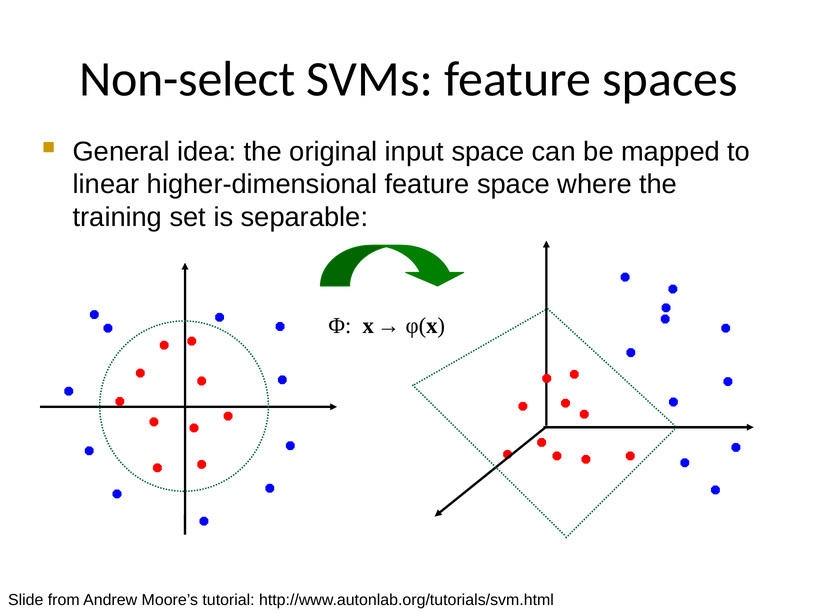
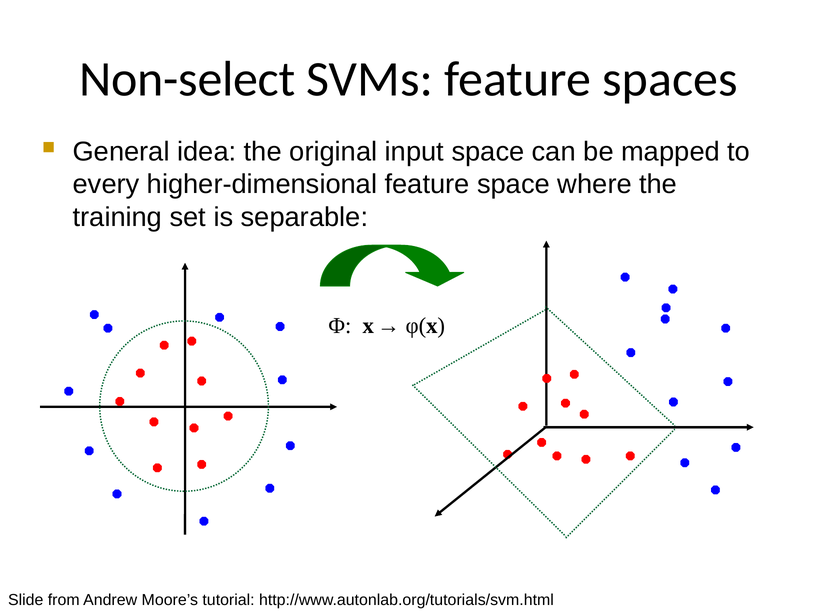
linear: linear -> every (106, 185)
